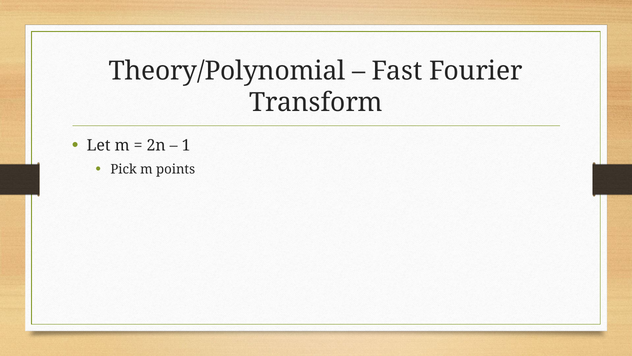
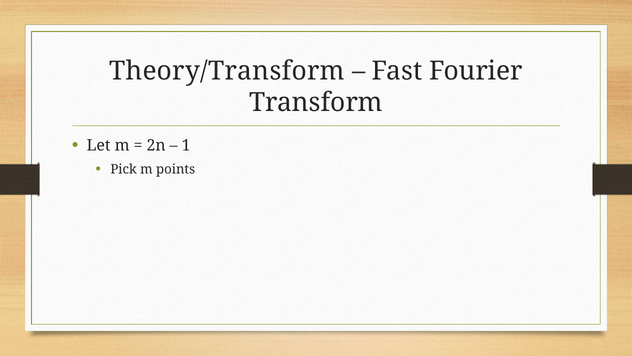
Theory/Polynomial: Theory/Polynomial -> Theory/Transform (227, 71)
